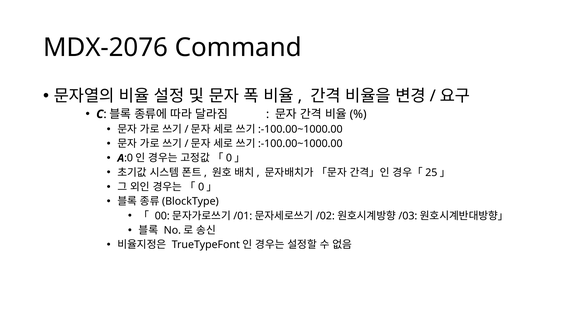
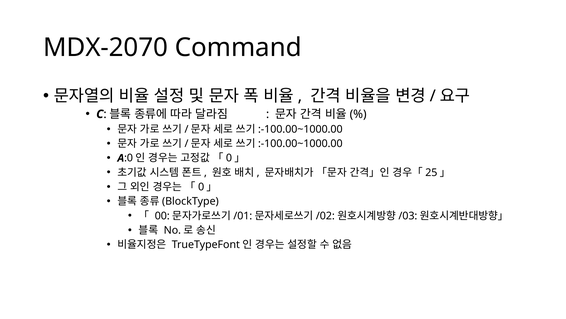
MDX-2076: MDX-2076 -> MDX-2070 (106, 48)
